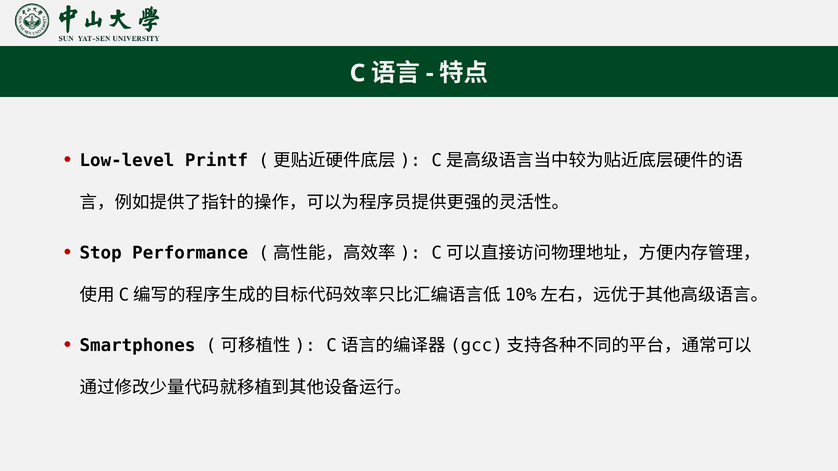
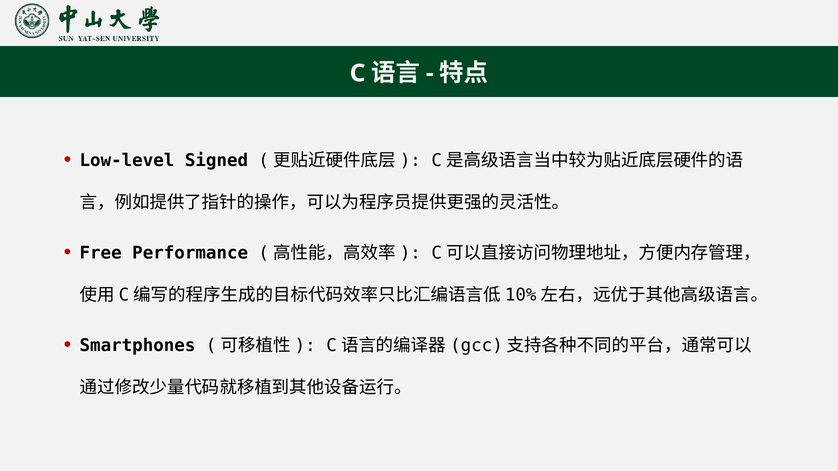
Printf: Printf -> Signed (217, 161)
Stop: Stop -> Free (101, 253)
